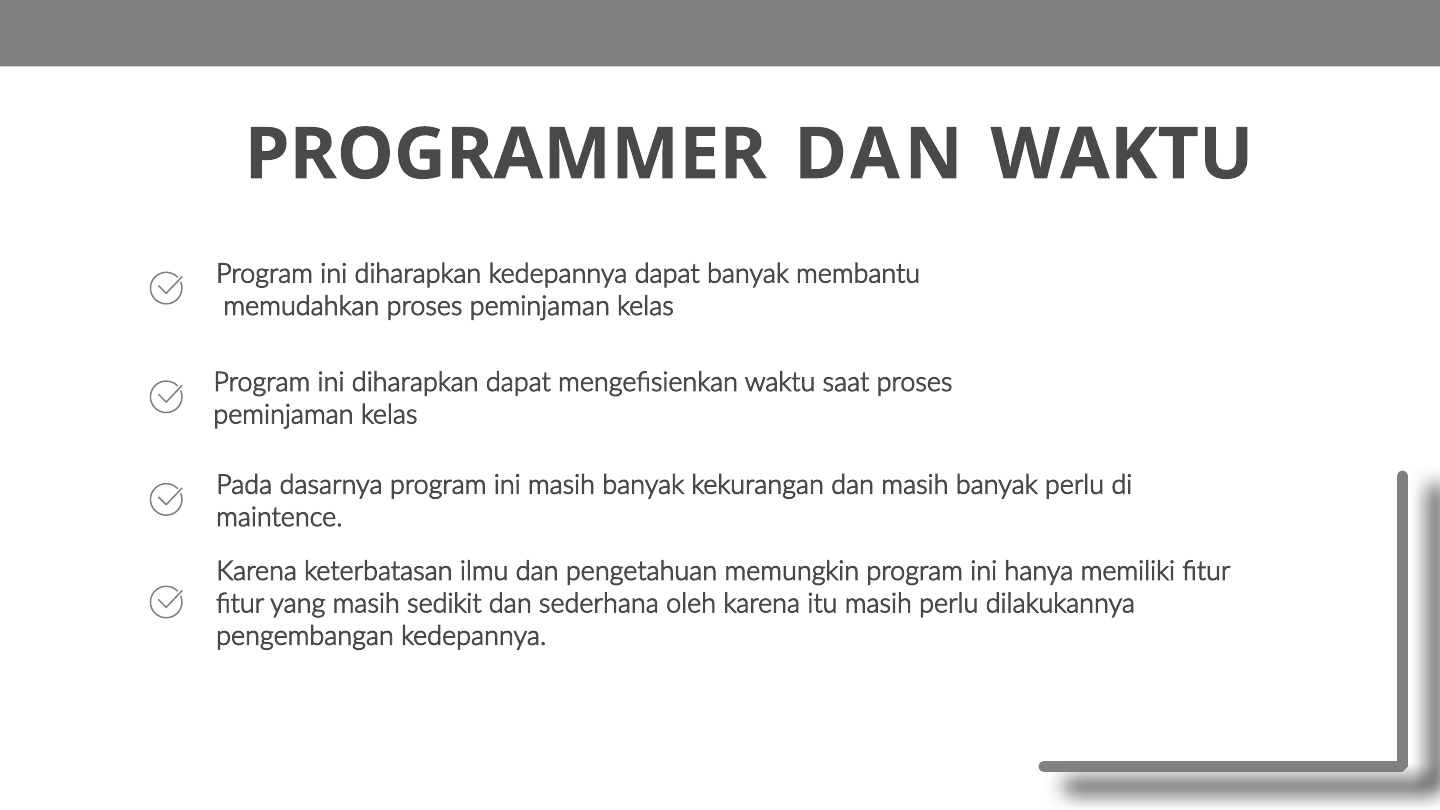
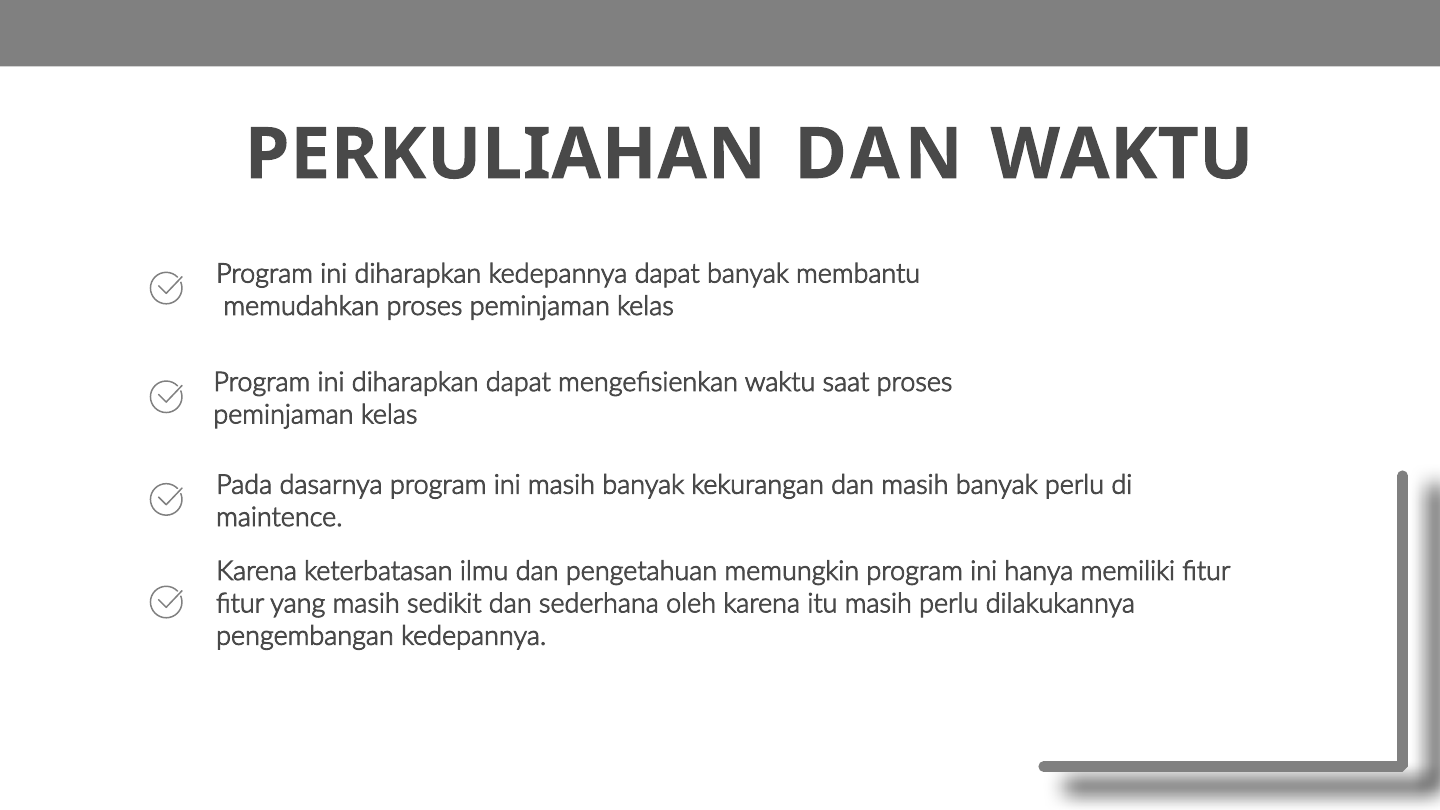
PROGRAMMER: PROGRAMMER -> PERKULIAHAN (506, 155)
